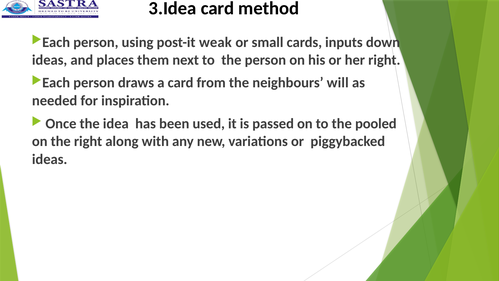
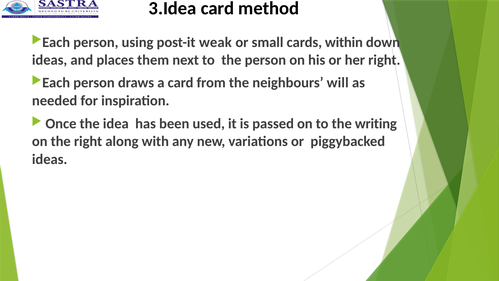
inputs: inputs -> within (344, 42)
pooled: pooled -> writing (376, 124)
